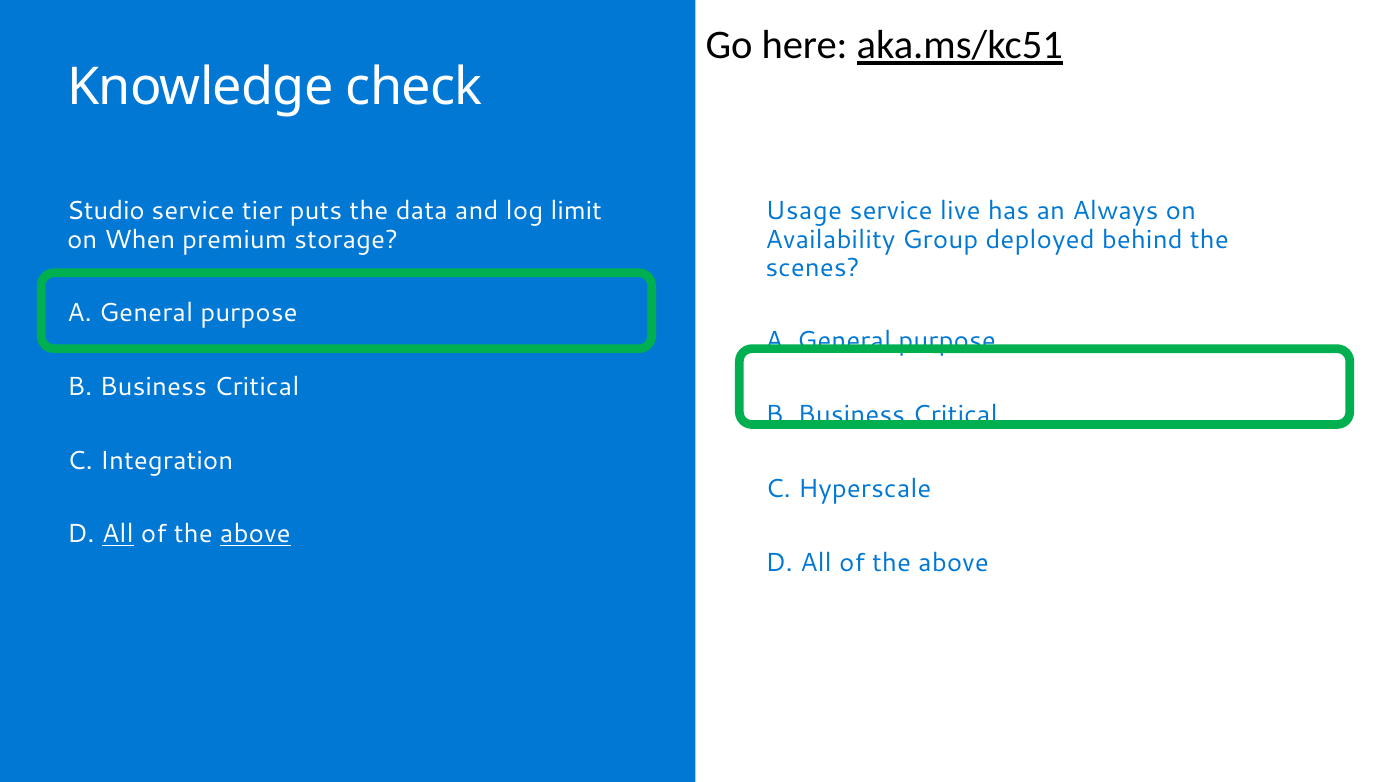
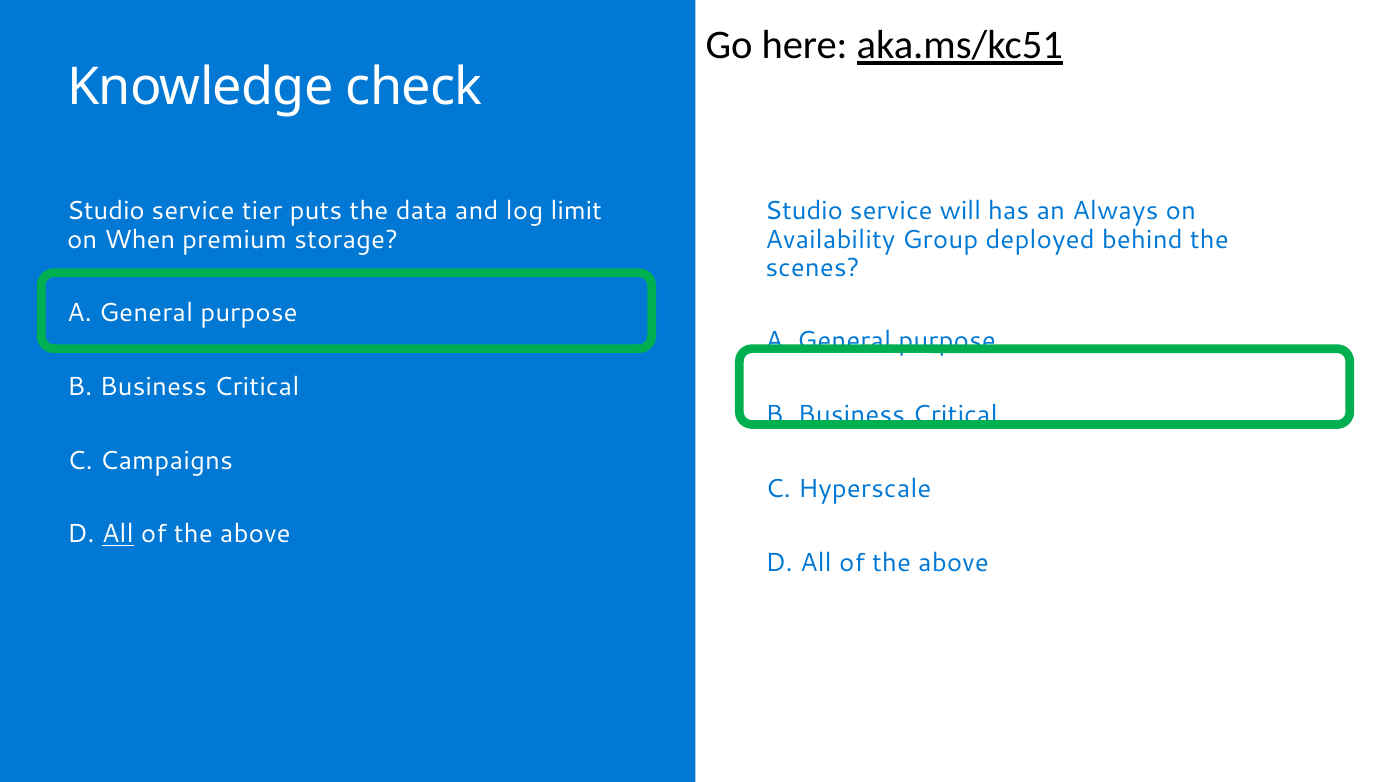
Usage: Usage -> Studio (804, 211)
live: live -> will (960, 211)
Integration: Integration -> Campaigns (167, 461)
above underline: present -> none (255, 535)
